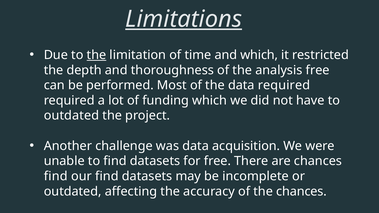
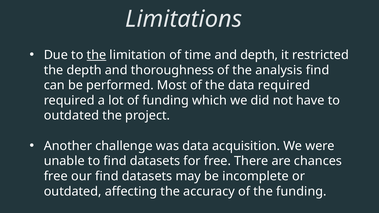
Limitations underline: present -> none (184, 19)
and which: which -> depth (259, 55)
analysis free: free -> find (318, 70)
find: find -> free (56, 176)
the chances: chances -> funding (301, 192)
